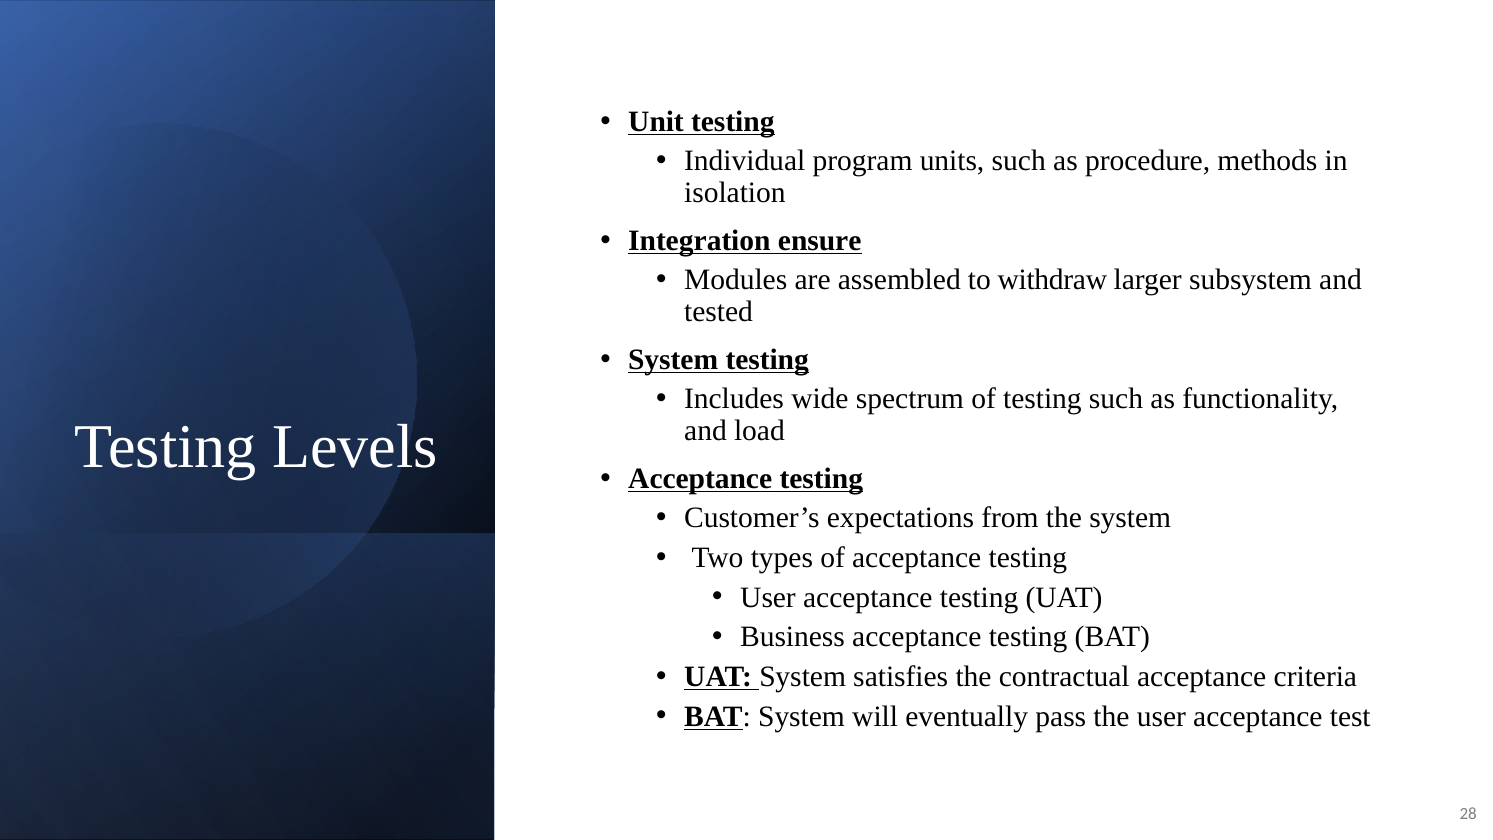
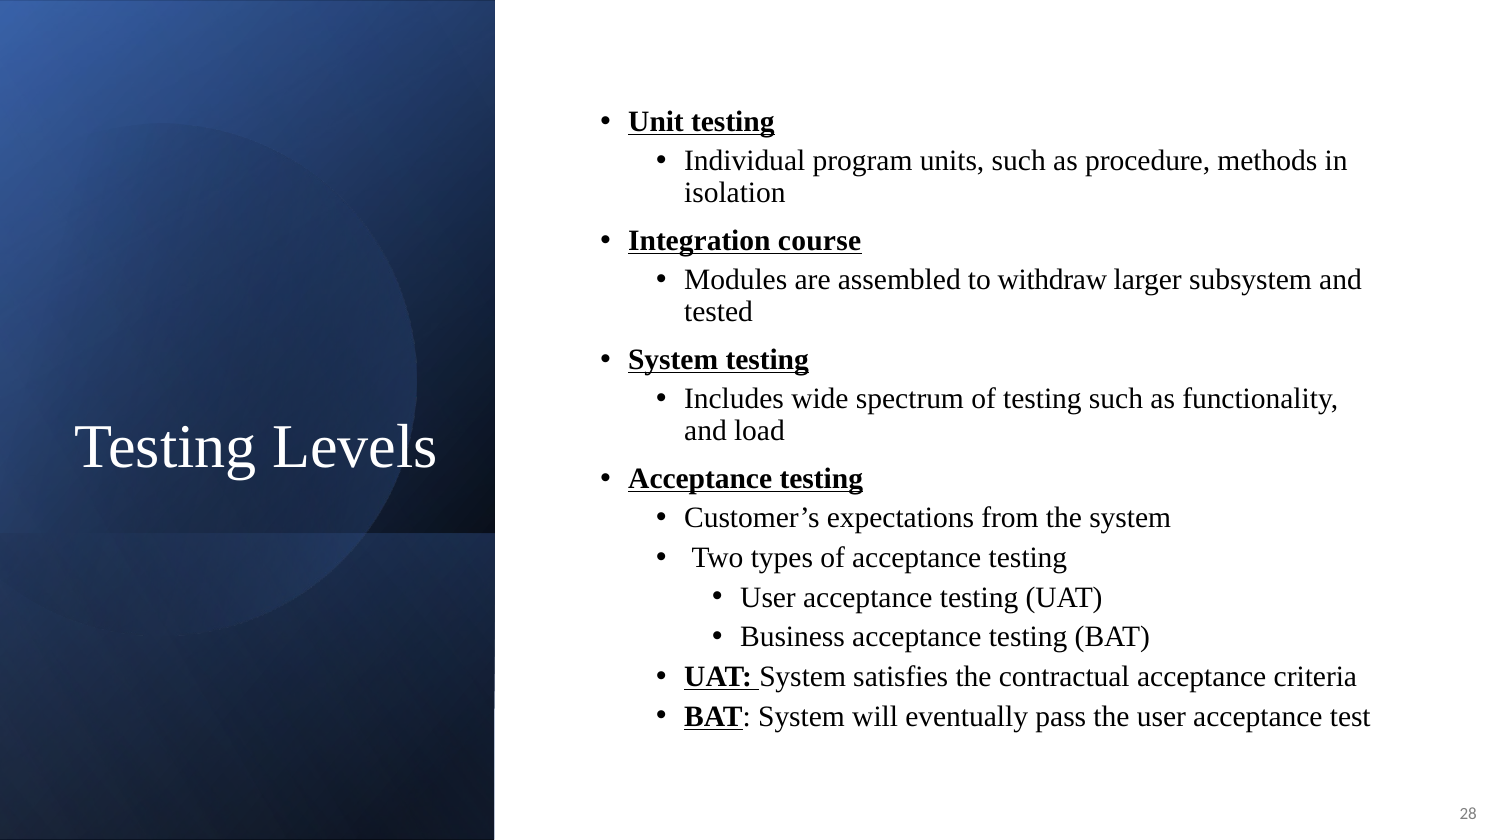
ensure: ensure -> course (820, 241)
